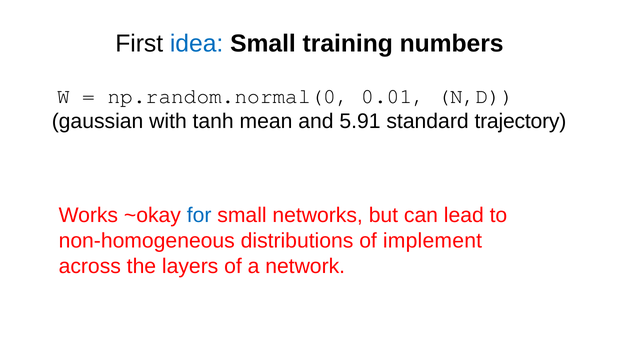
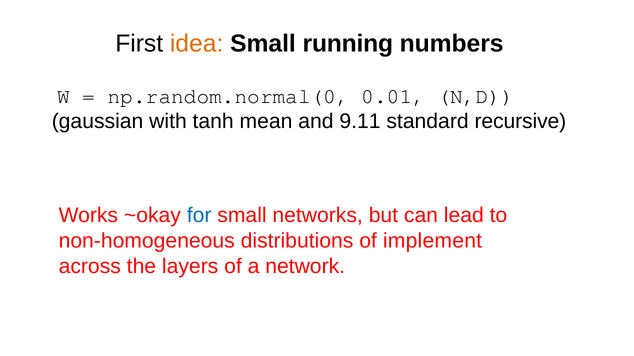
idea colour: blue -> orange (197, 44)
training: training -> running (348, 44)
5.91: 5.91 -> 9.11 (360, 122)
trajectory: trajectory -> recursive (520, 122)
